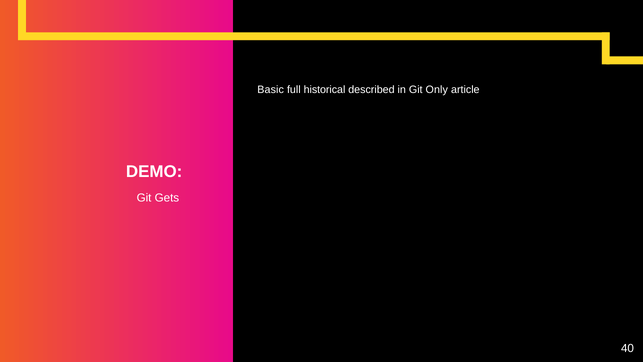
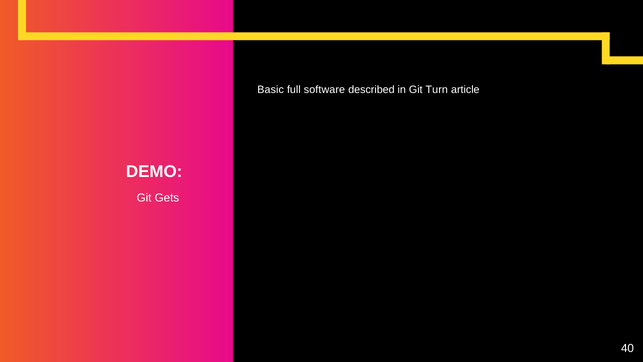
historical: historical -> software (324, 90)
Only: Only -> Turn (437, 90)
